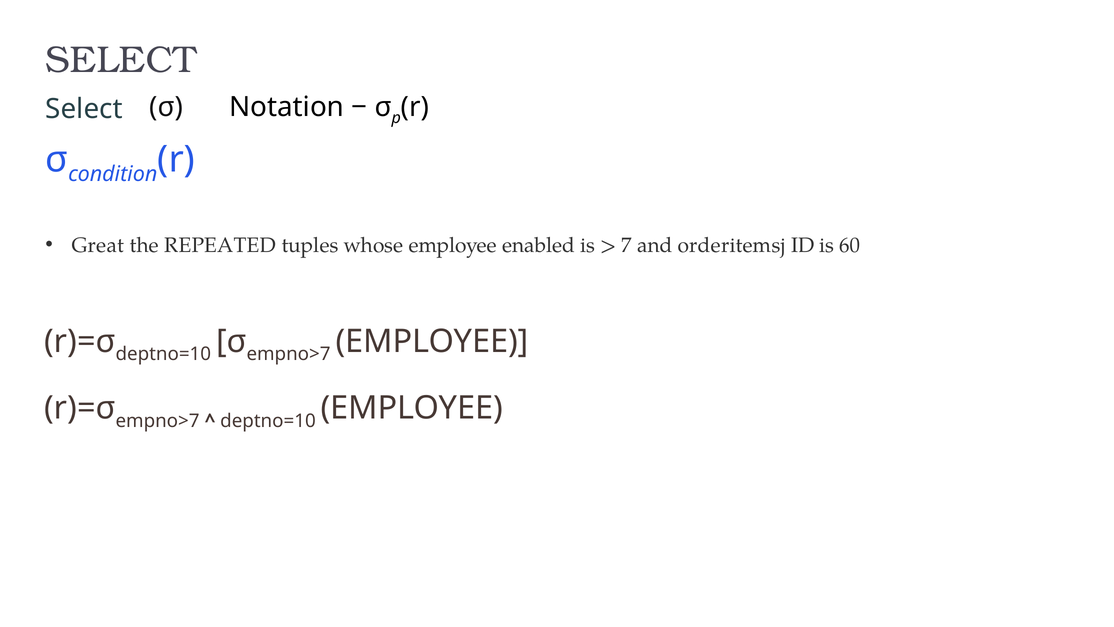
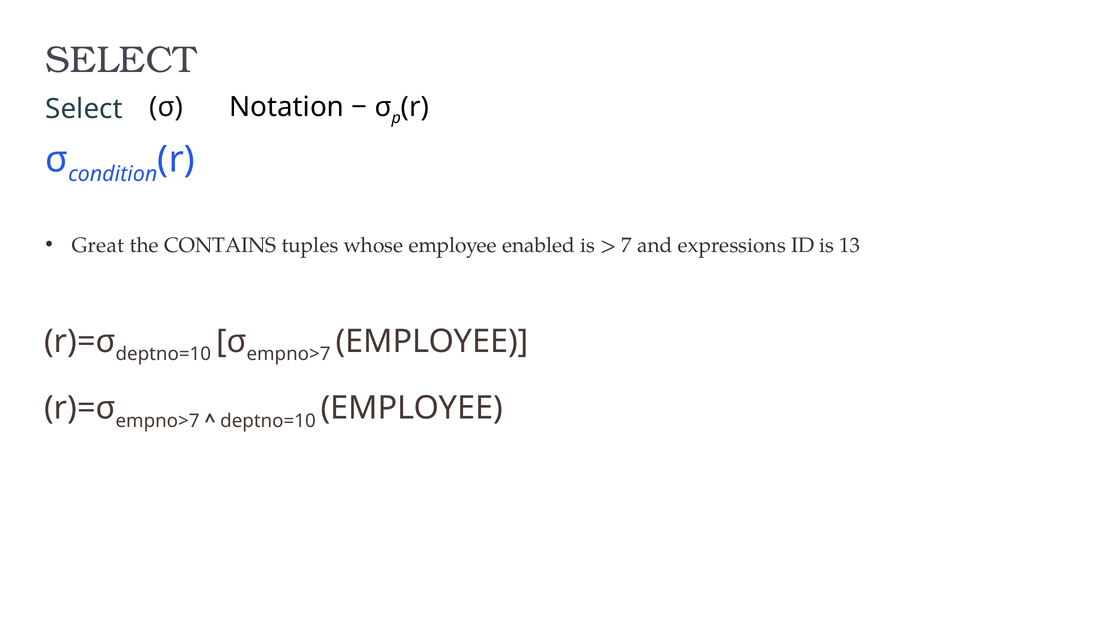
REPEATED: REPEATED -> CONTAINS (220, 245)
orderitemsj: orderitemsj -> expressions (732, 245)
60: 60 -> 13 (850, 245)
